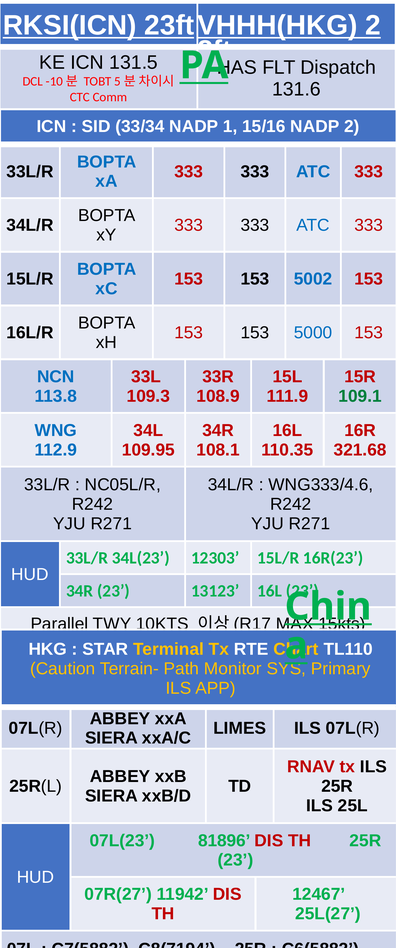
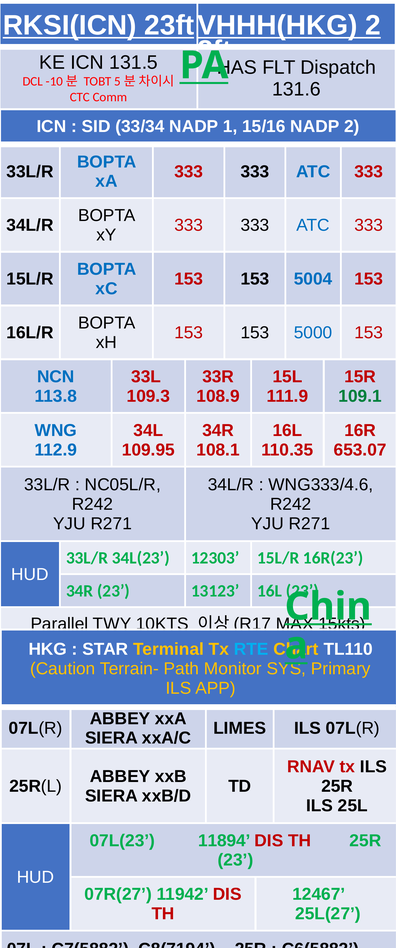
5002: 5002 -> 5004 (313, 279)
321.68: 321.68 -> 653.07 (360, 450)
RTE colour: white -> light blue (251, 649)
81896: 81896 -> 11894 (224, 840)
